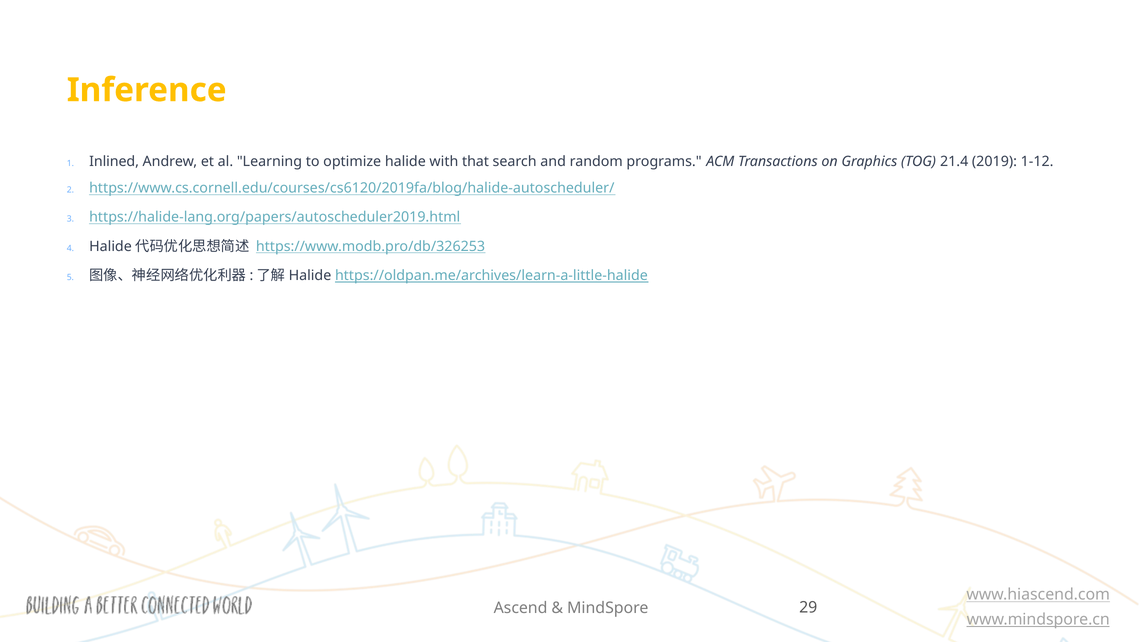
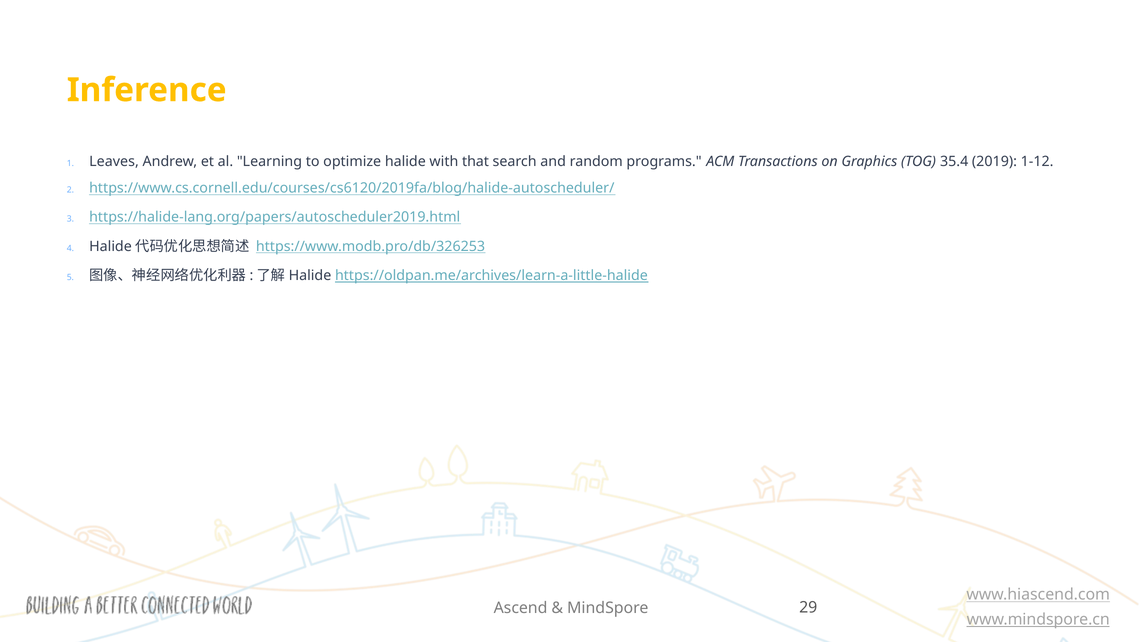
Inlined: Inlined -> Leaves (114, 161)
21.4: 21.4 -> 35.4 (954, 161)
